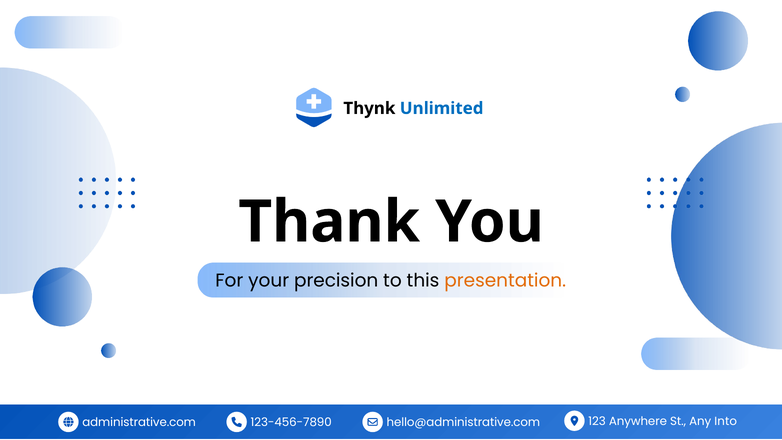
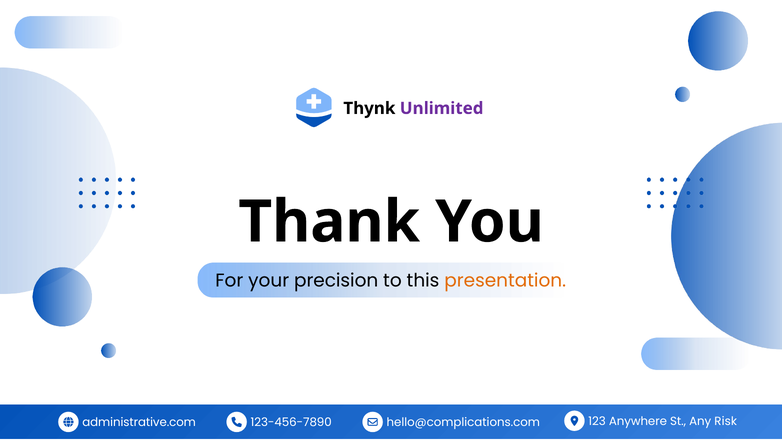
Unlimited colour: blue -> purple (442, 108)
hello@administrative.com: hello@administrative.com -> hello@complications.com (463, 422)
Into: Into -> Risk (726, 421)
